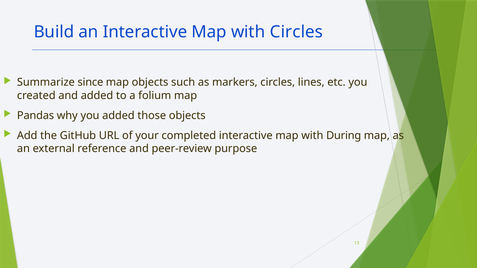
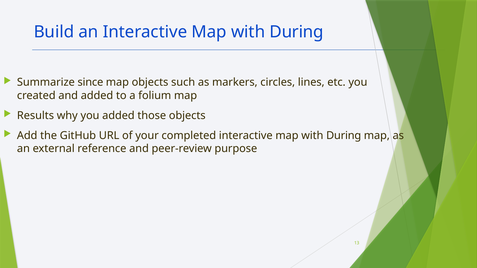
Circles: Circles -> During (297, 32)
Pandas: Pandas -> Results (35, 116)
